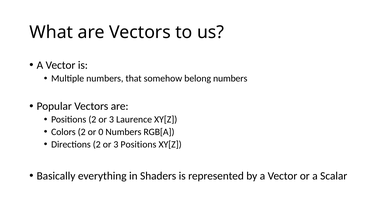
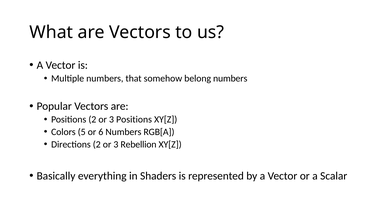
3 Laurence: Laurence -> Positions (134, 120)
Colors 2: 2 -> 5 (82, 132)
0: 0 -> 6 (101, 132)
3 Positions: Positions -> Rebellion (139, 144)
